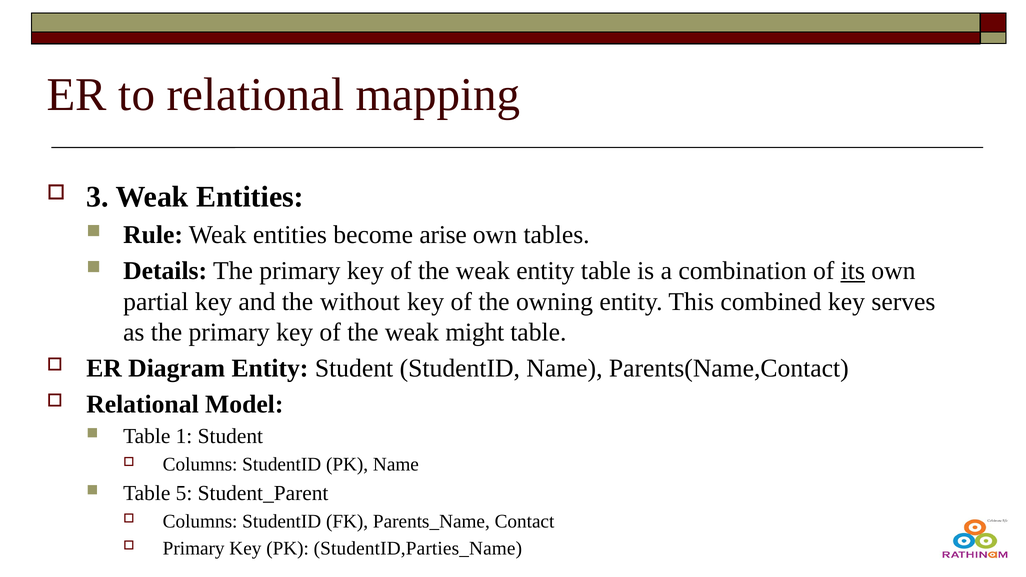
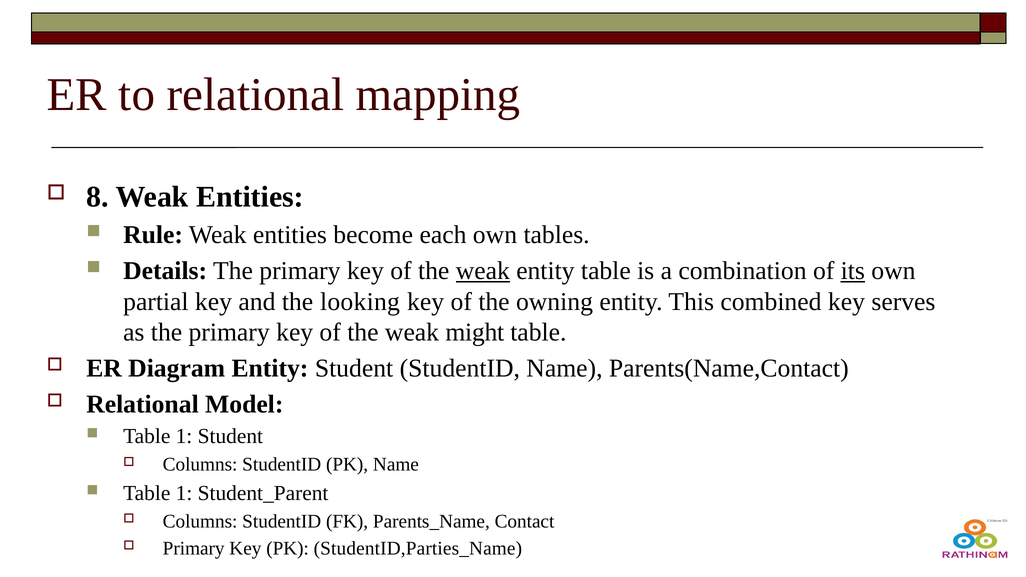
3: 3 -> 8 (98, 197)
arise: arise -> each (443, 235)
weak underline: none -> present (483, 271)
without: without -> looking (360, 302)
5: 5 -> 1 (184, 493)
